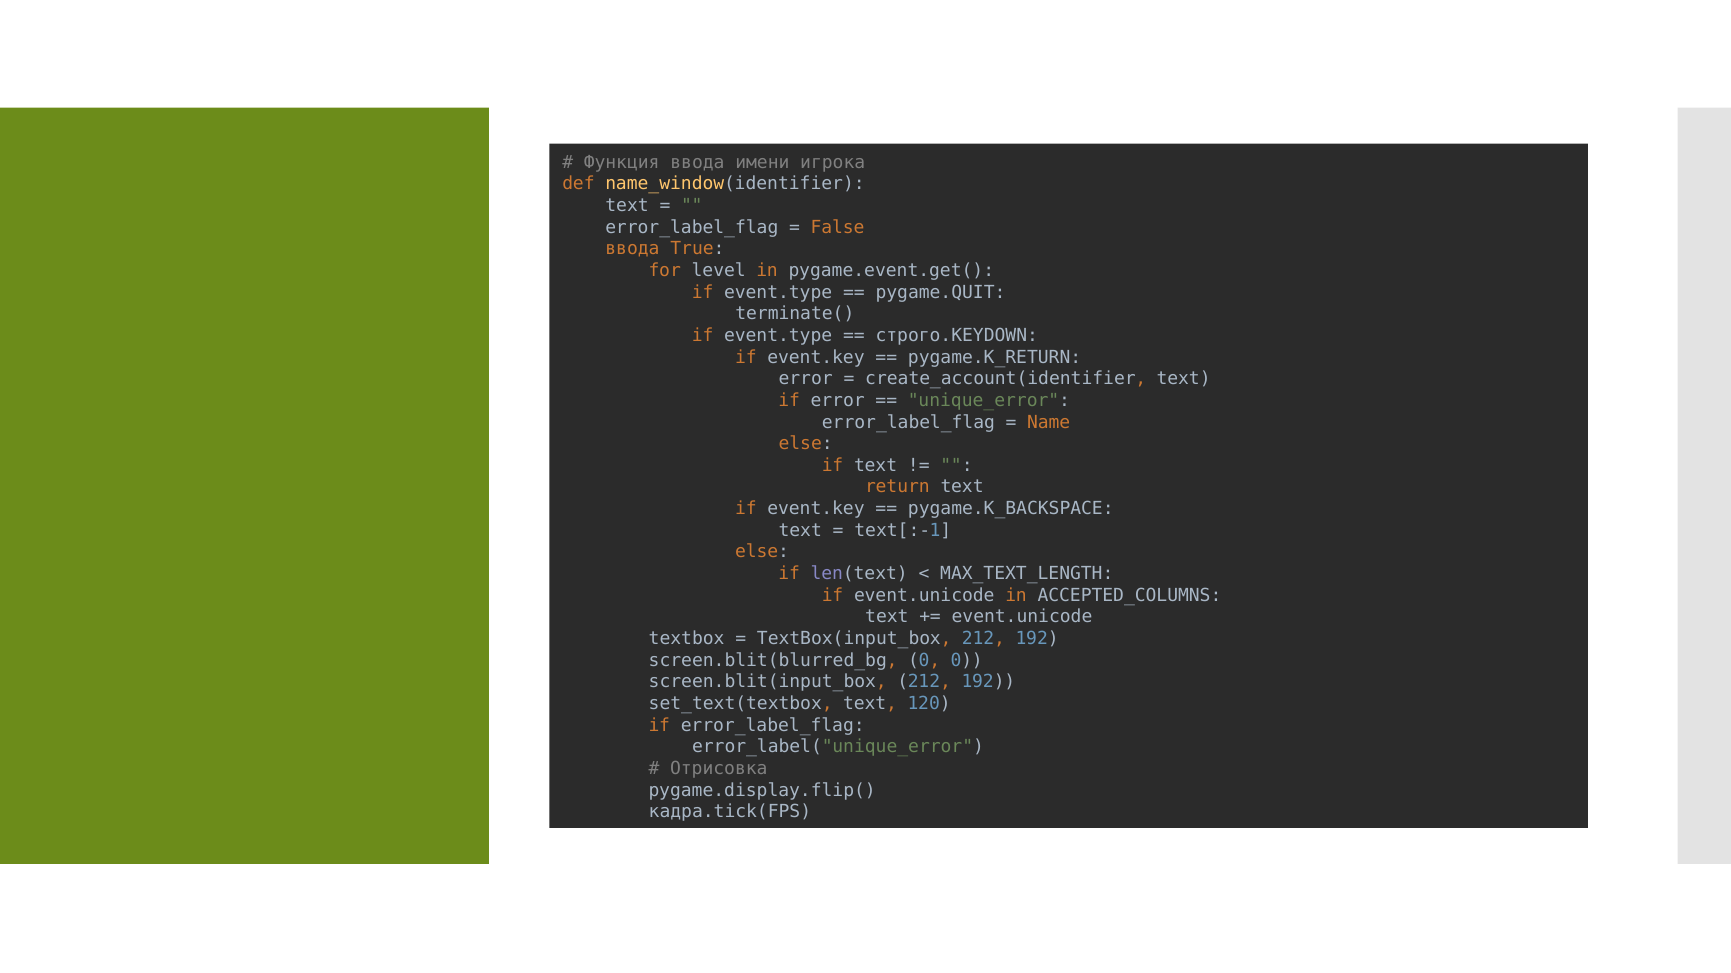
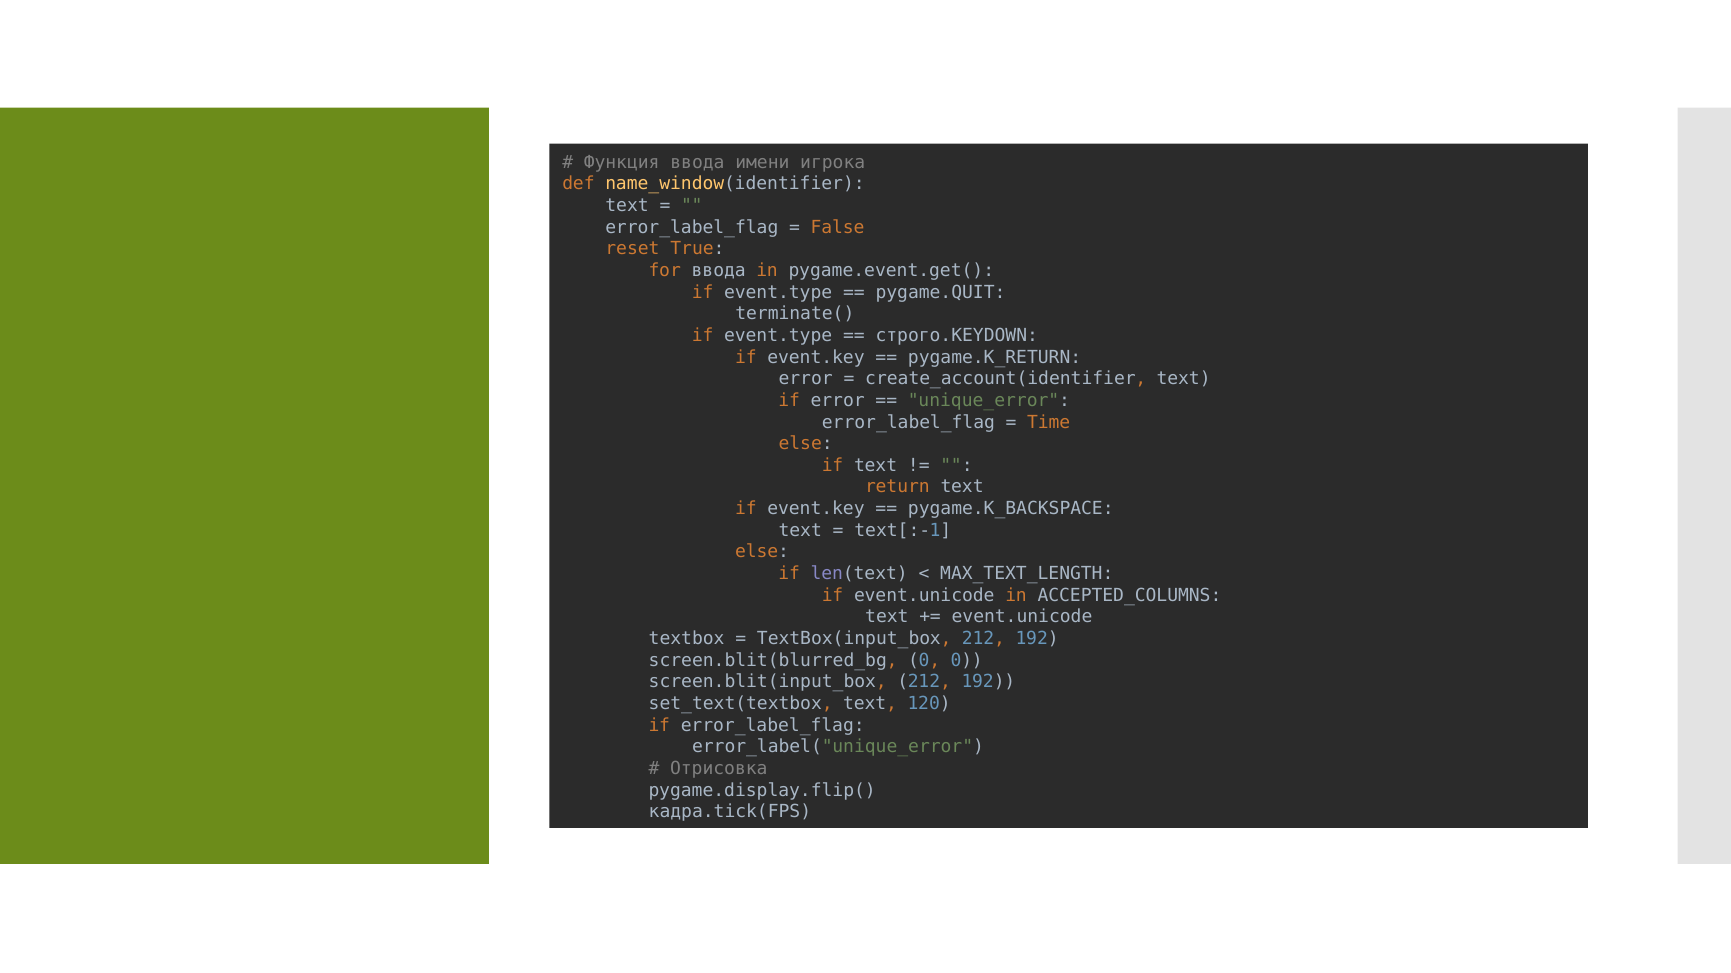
ввода: ввода -> reset (632, 249)
for level: level -> ввода (719, 271)
Name: Name -> Time (1049, 422)
